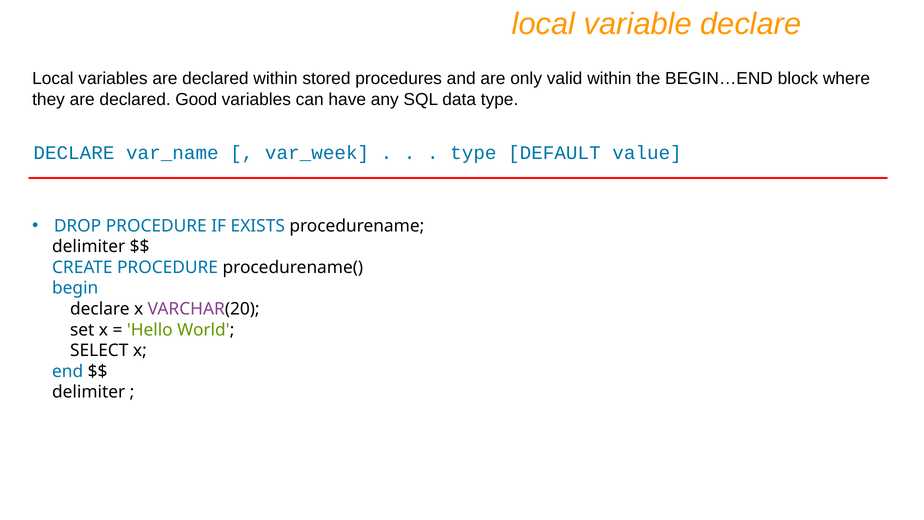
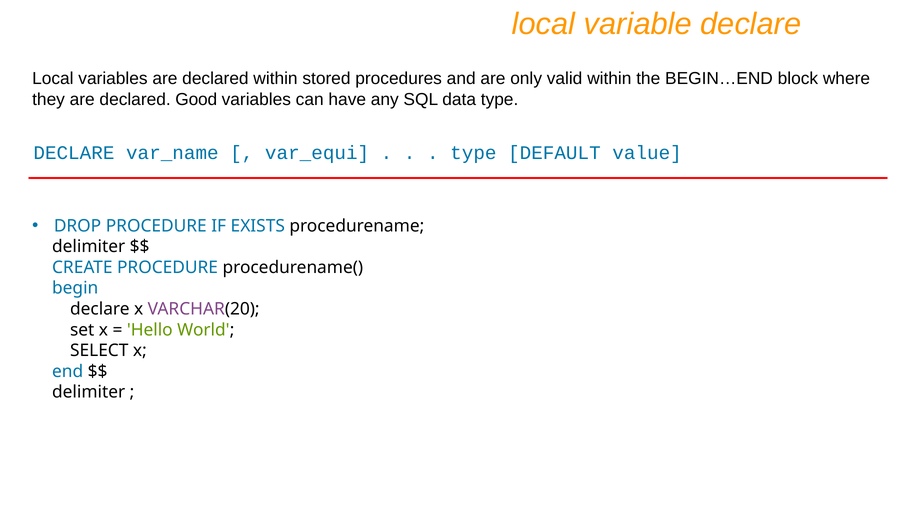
var_week: var_week -> var_equi (317, 153)
